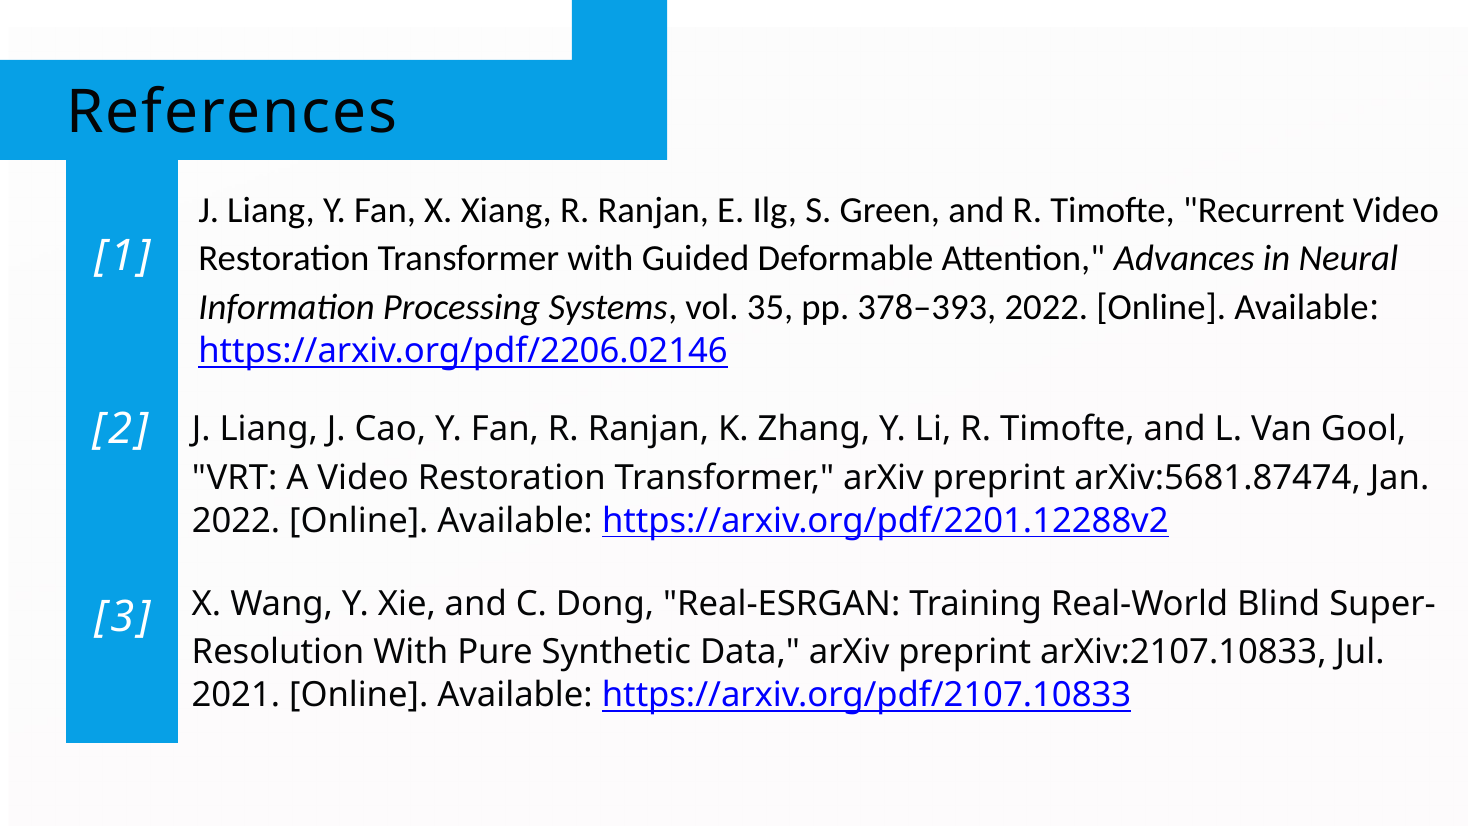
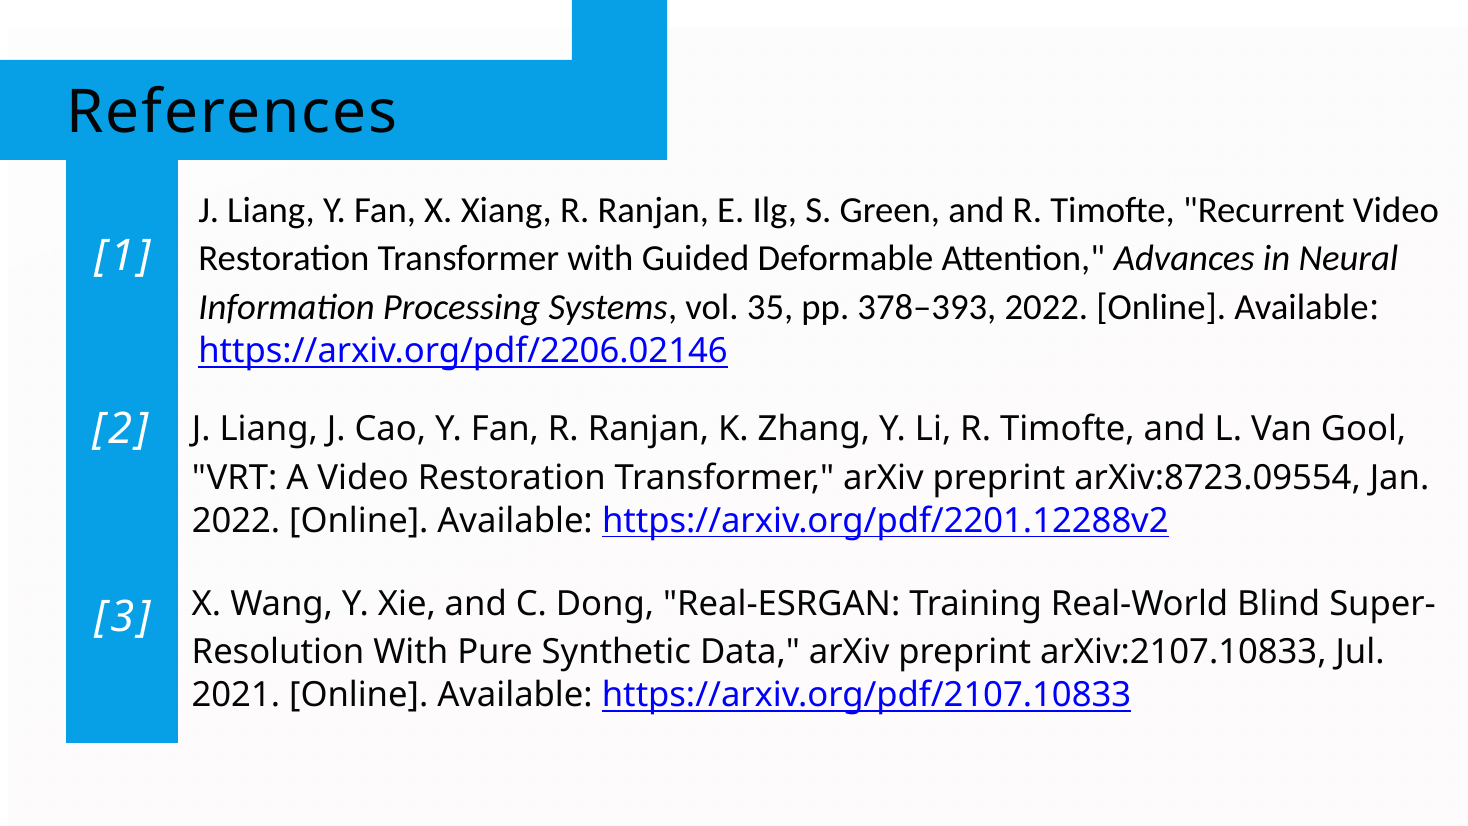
arXiv:5681.87474: arXiv:5681.87474 -> arXiv:8723.09554 (1218, 478)
